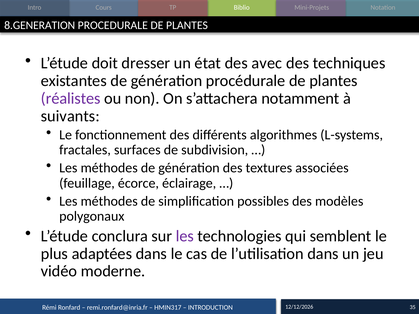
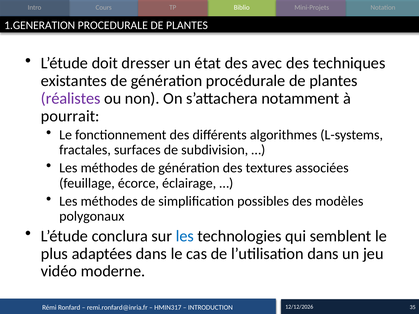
8.GENERATION: 8.GENERATION -> 1.GENERATION (40, 25)
suivants: suivants -> pourrait (70, 116)
les colour: purple -> blue (185, 236)
